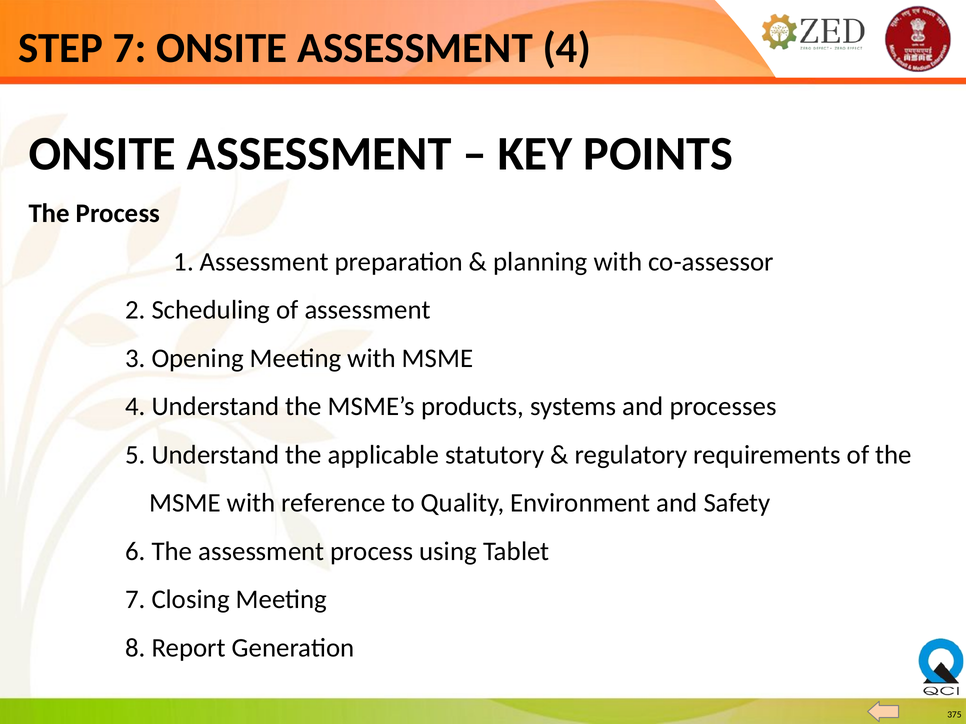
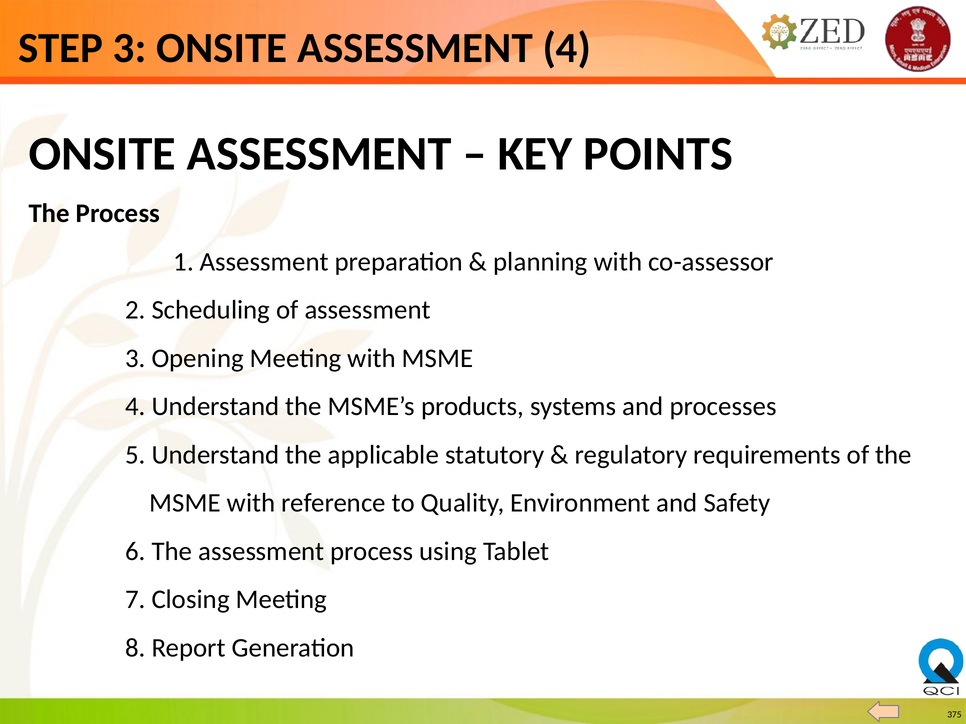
STEP 7: 7 -> 3 (130, 48)
